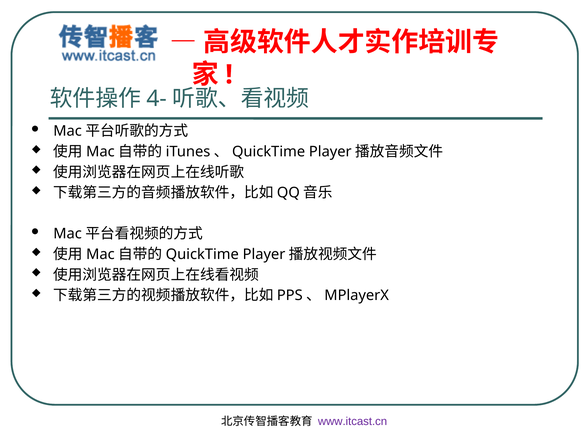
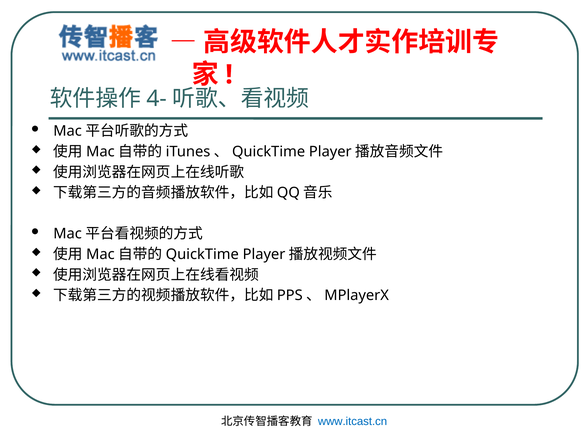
www.itcast.cn colour: purple -> blue (353, 422)
